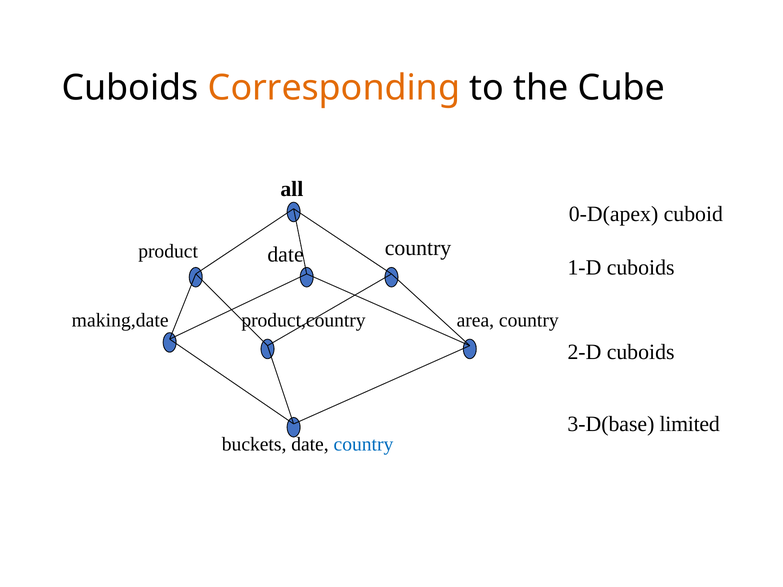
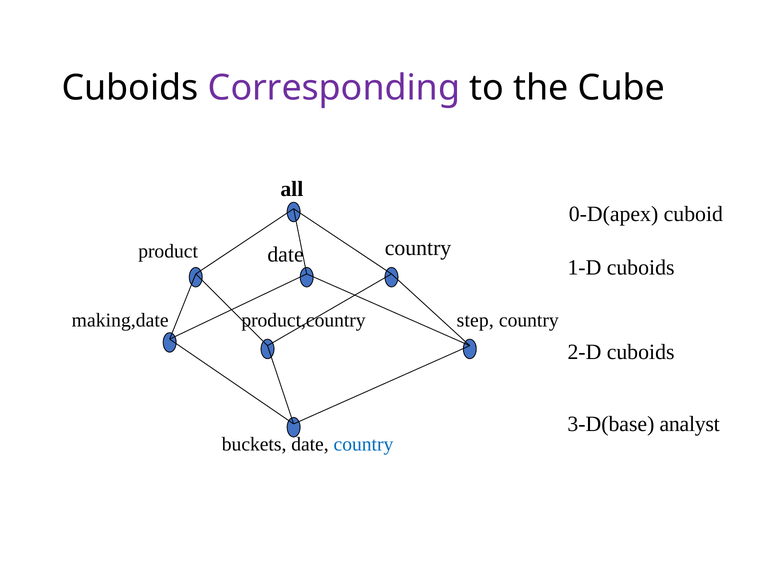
Corresponding colour: orange -> purple (334, 88)
area: area -> step (475, 320)
limited: limited -> analyst (690, 424)
